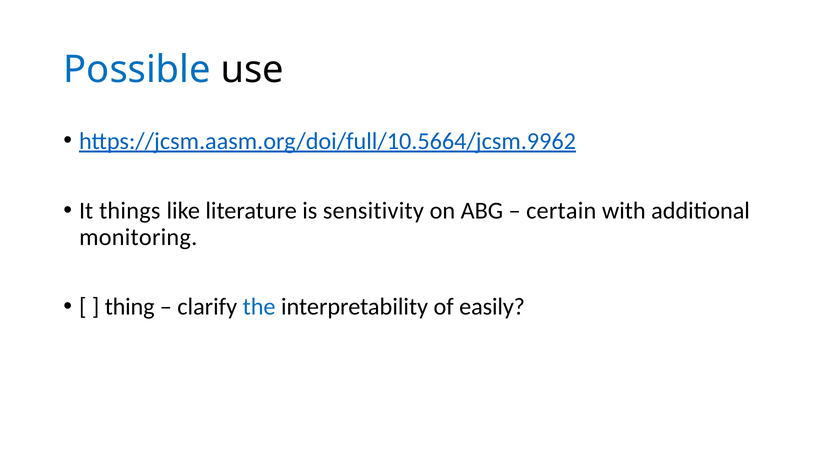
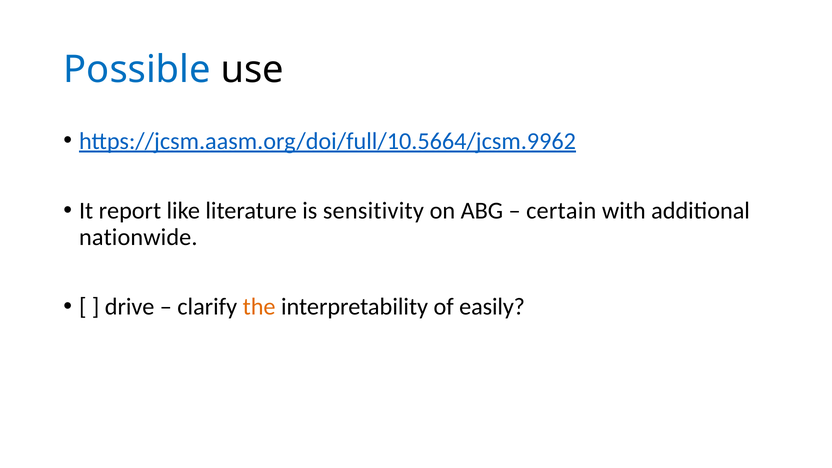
things: things -> report (130, 211)
monitoring: monitoring -> nationwide (138, 237)
thing: thing -> drive (130, 307)
the colour: blue -> orange (259, 307)
